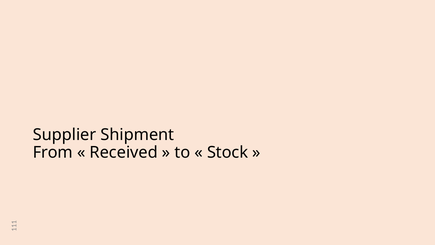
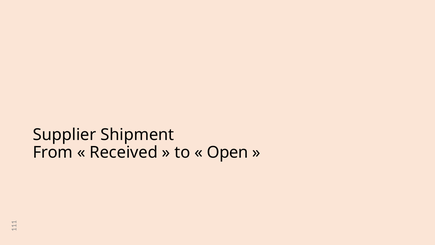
Stock: Stock -> Open (228, 152)
